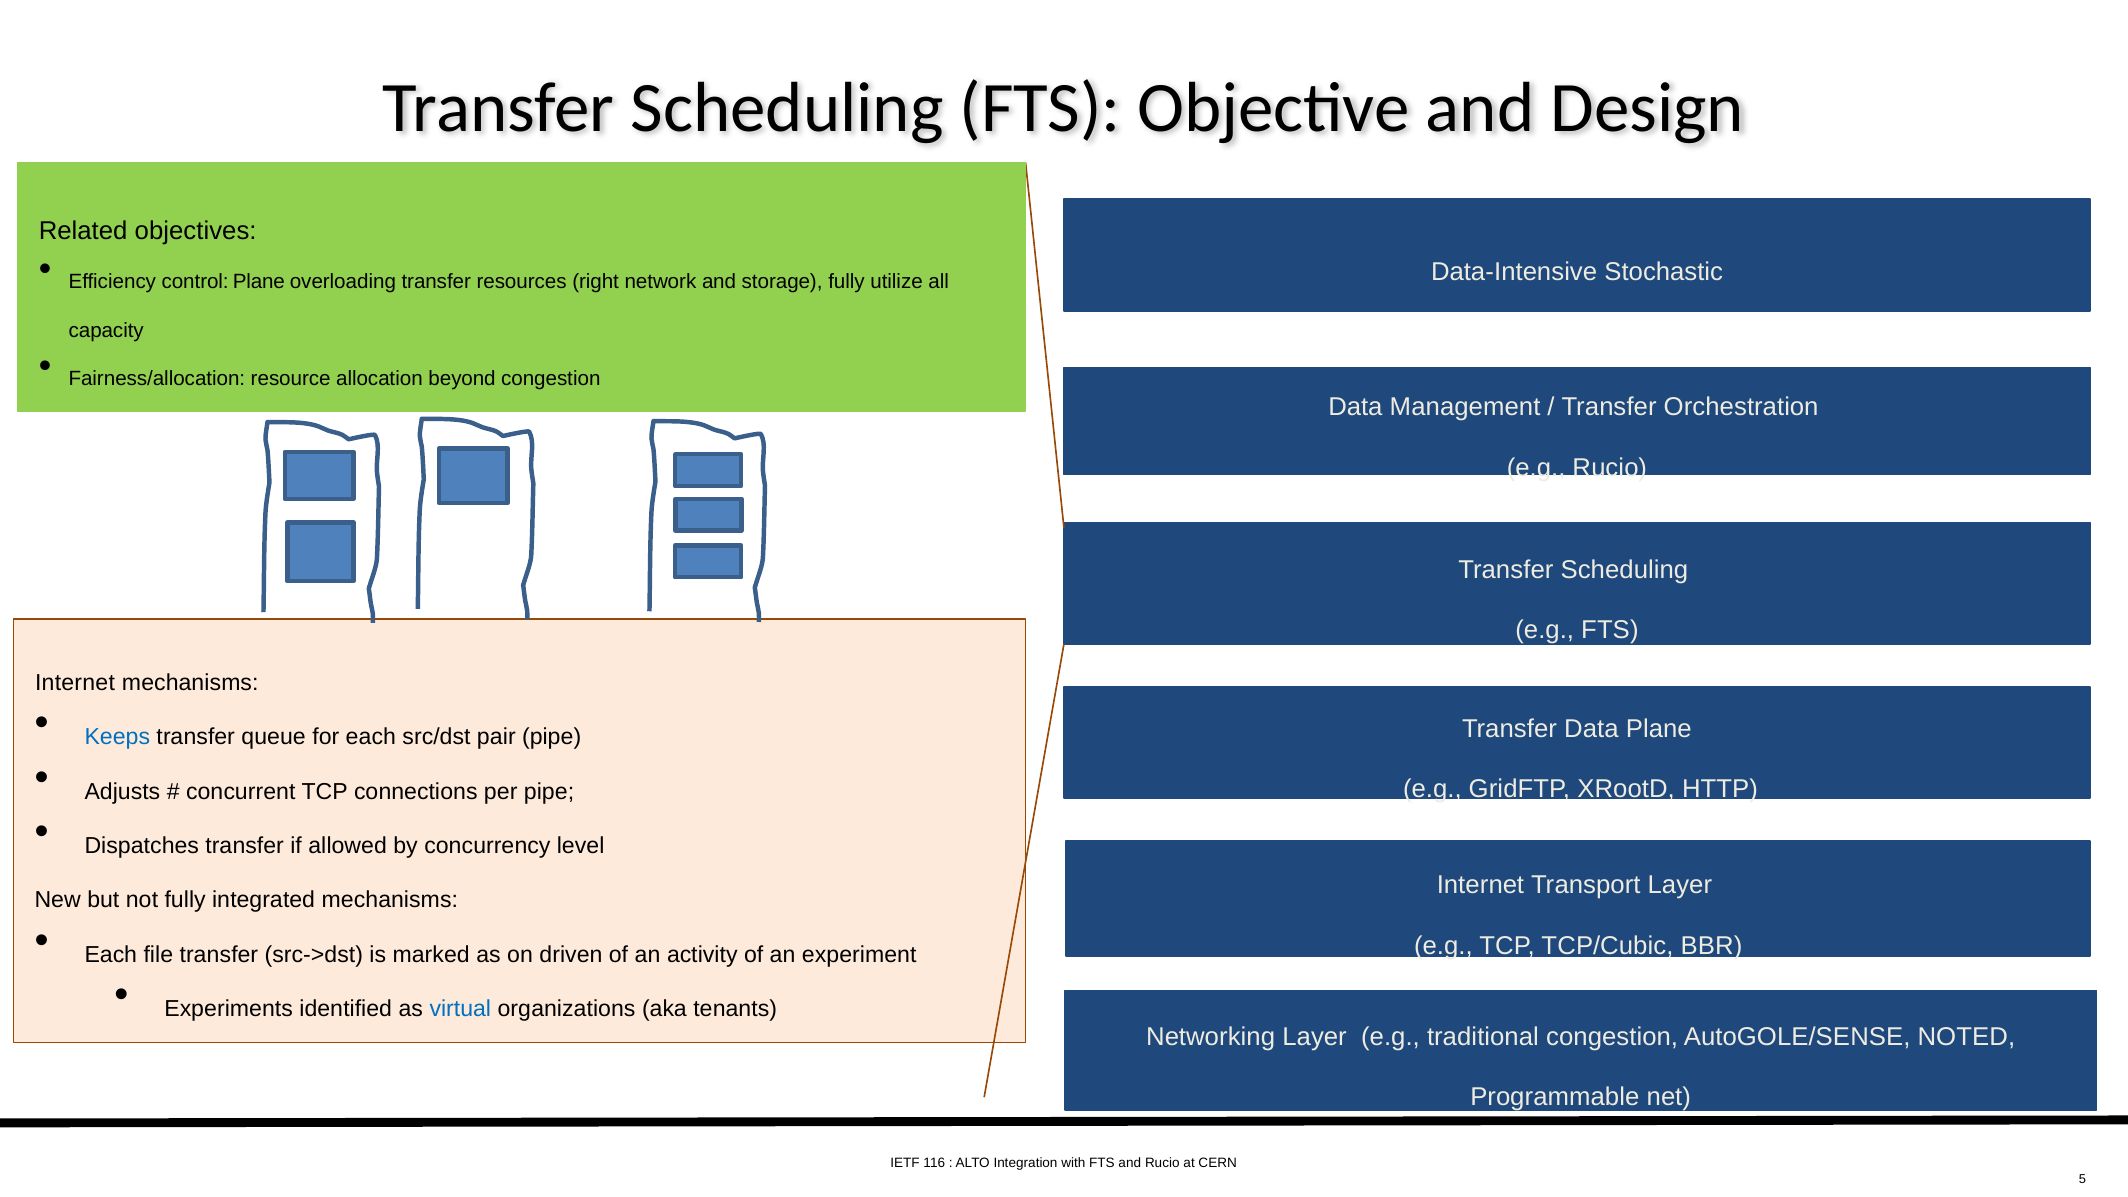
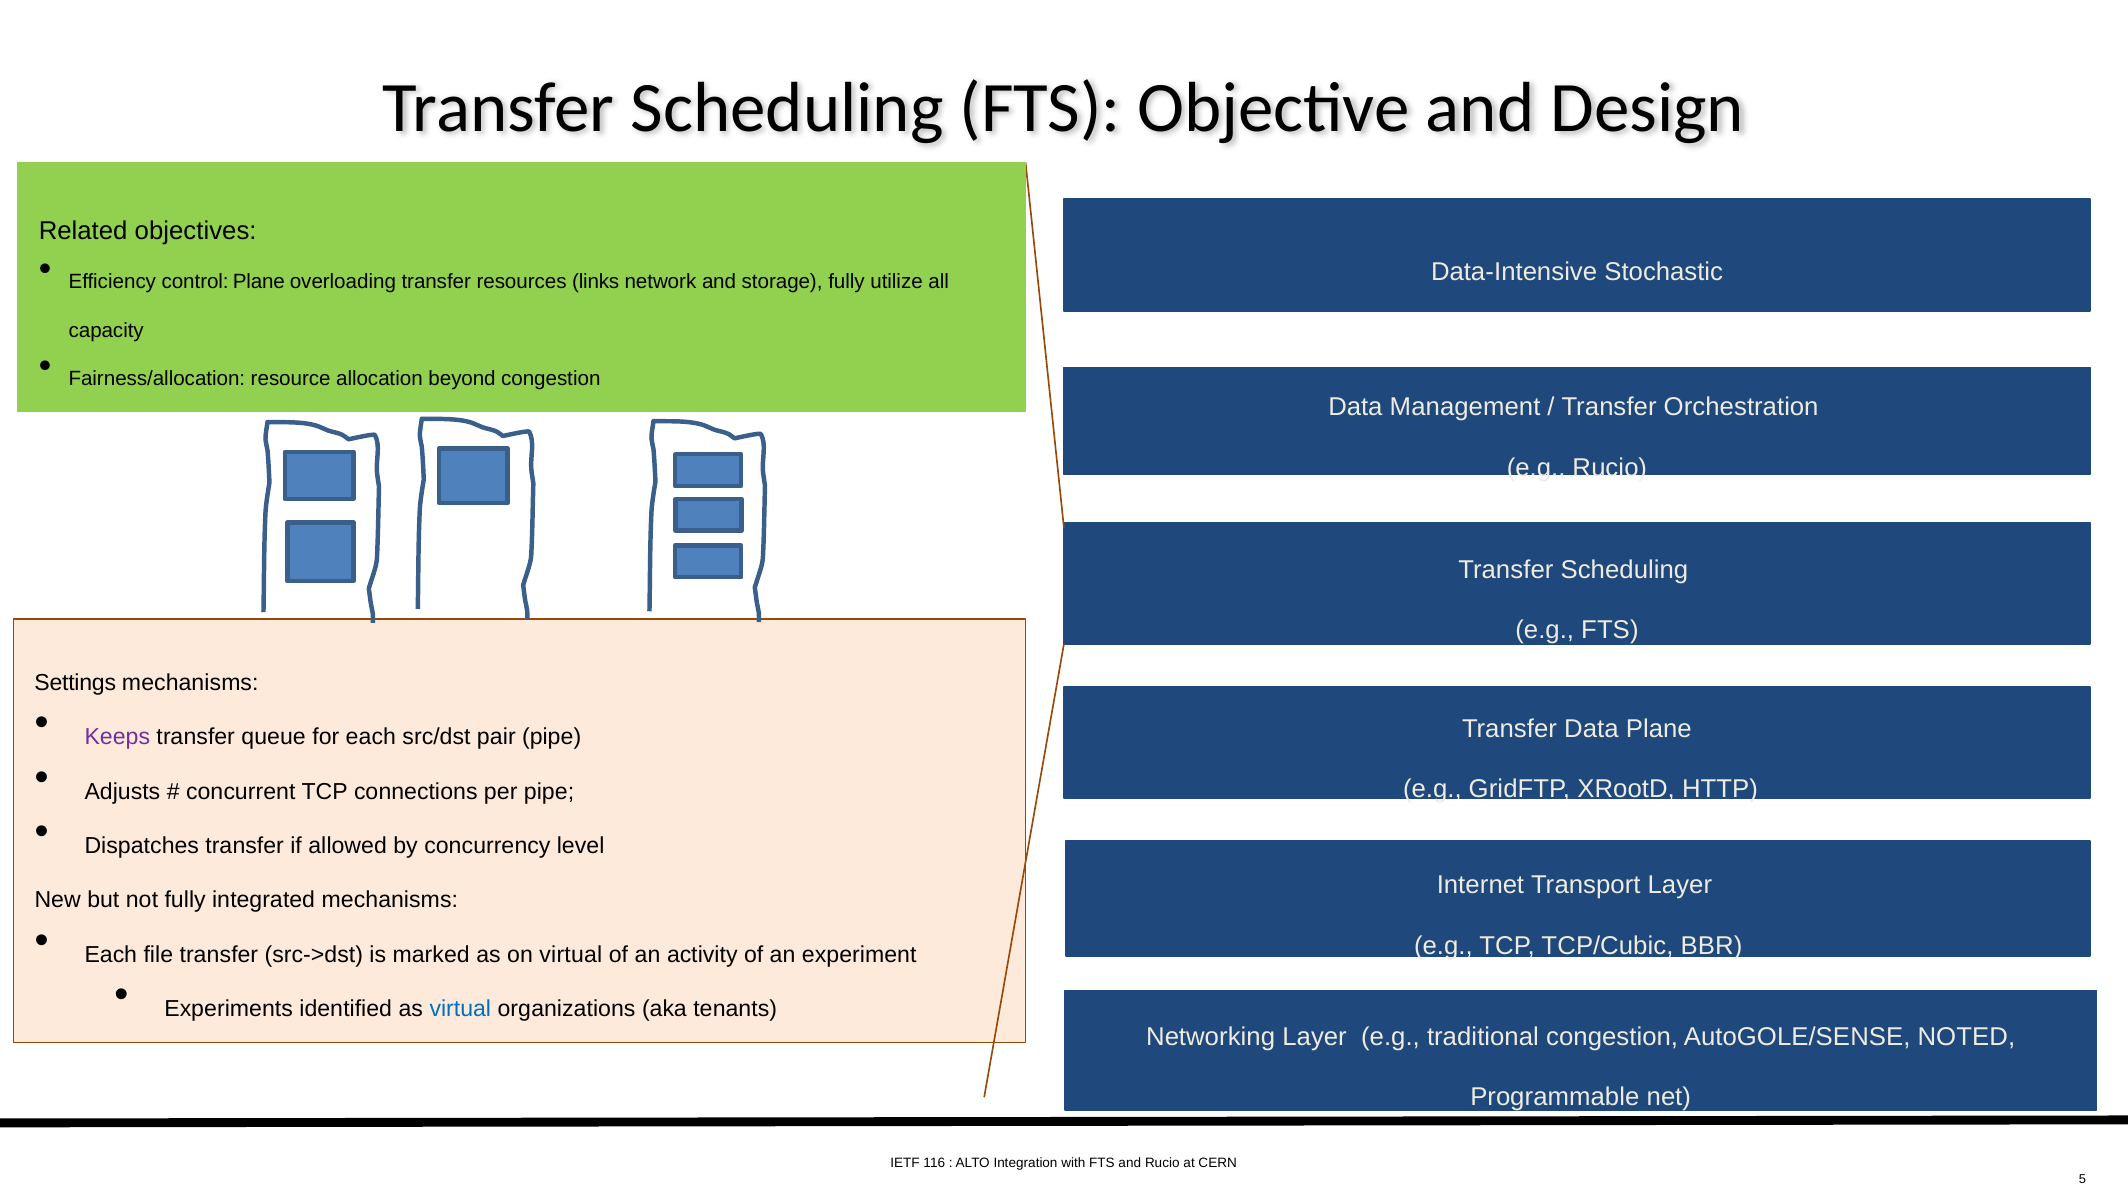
right: right -> links (596, 282)
Internet: Internet -> Settings (75, 683)
Keeps colour: blue -> purple (117, 737)
on driven: driven -> virtual (571, 955)
